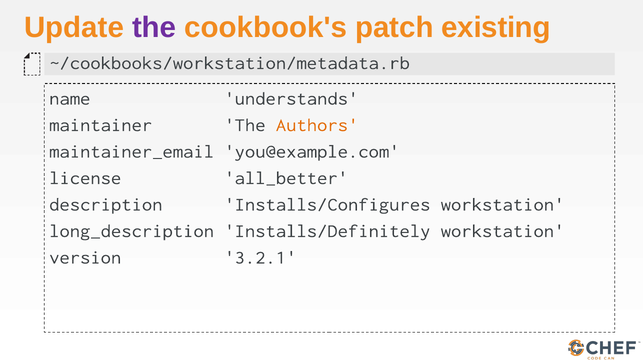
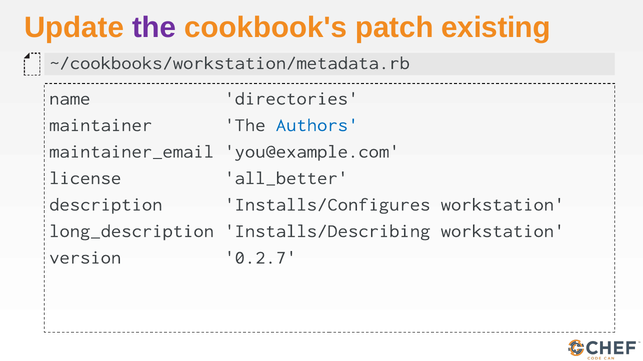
understands: understands -> directories (291, 99)
Authors colour: orange -> blue (317, 125)
Installs/Definitely: Installs/Definitely -> Installs/Describing (327, 231)
3.2.1: 3.2.1 -> 0.2.7 (260, 258)
